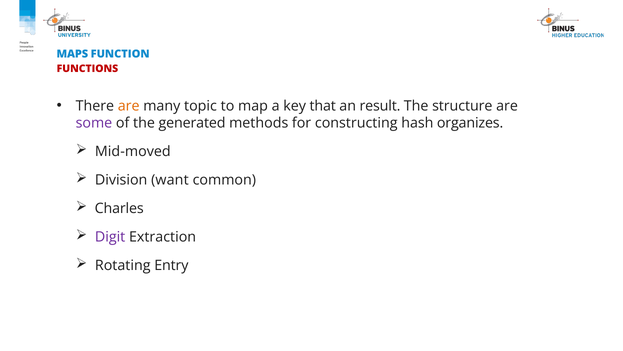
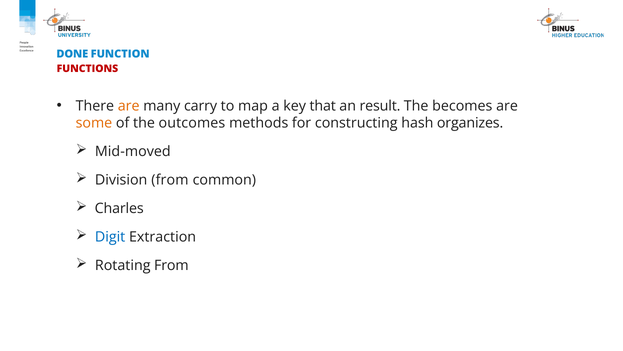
MAPS: MAPS -> DONE (72, 54)
topic: topic -> carry (201, 106)
structure: structure -> becomes (462, 106)
some colour: purple -> orange (94, 123)
generated: generated -> outcomes (192, 123)
Division want: want -> from (170, 180)
Digit colour: purple -> blue (110, 237)
Rotating Entry: Entry -> From (171, 265)
